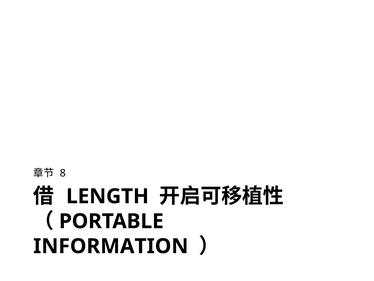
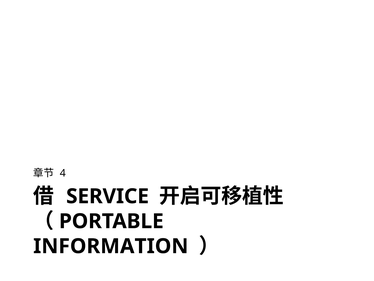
8: 8 -> 4 (63, 173)
LENGTH: LENGTH -> SERVICE (108, 196)
